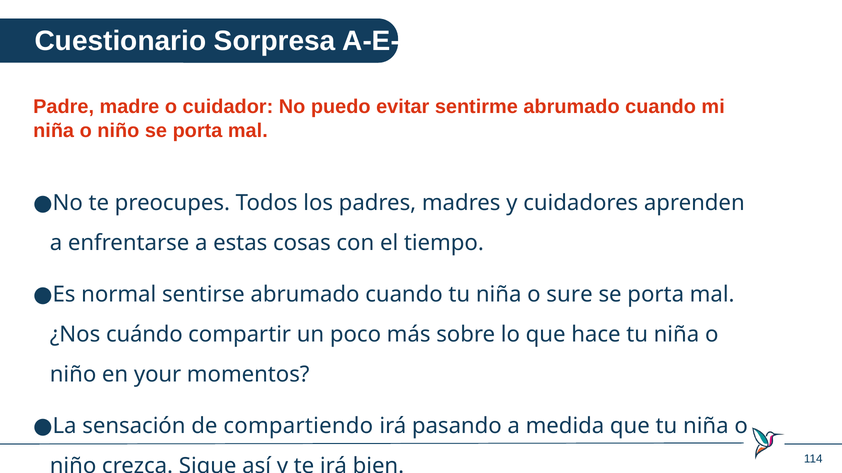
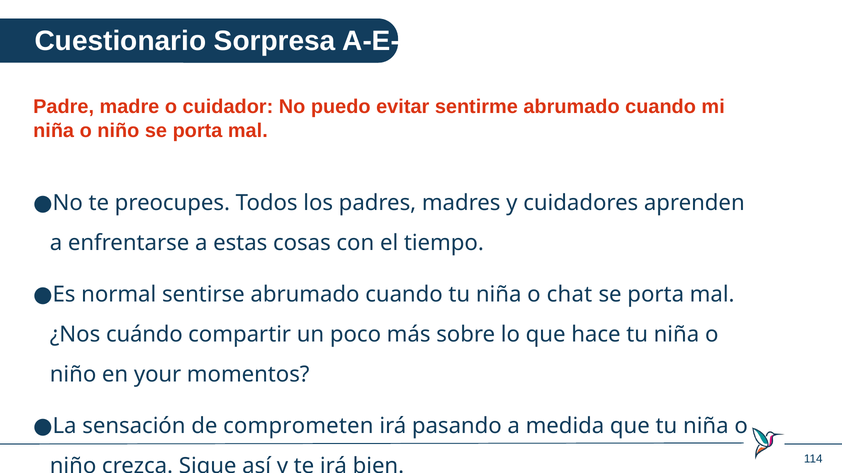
sure: sure -> chat (569, 295)
compartiendo: compartiendo -> comprometen (298, 427)
